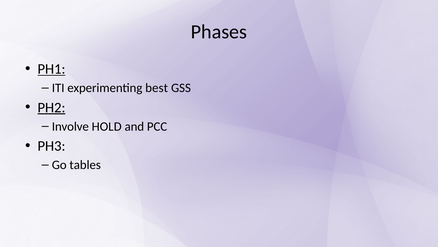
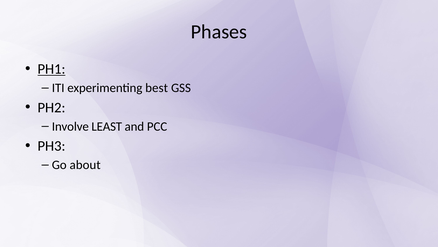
PH2 underline: present -> none (51, 107)
HOLD: HOLD -> LEAST (107, 126)
tables: tables -> about (85, 164)
